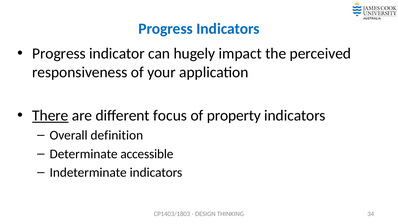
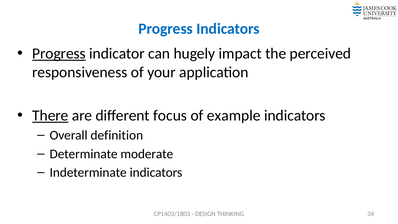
Progress underline: none -> present (59, 54)
property: property -> example (234, 115)
accessible: accessible -> moderate (147, 154)
